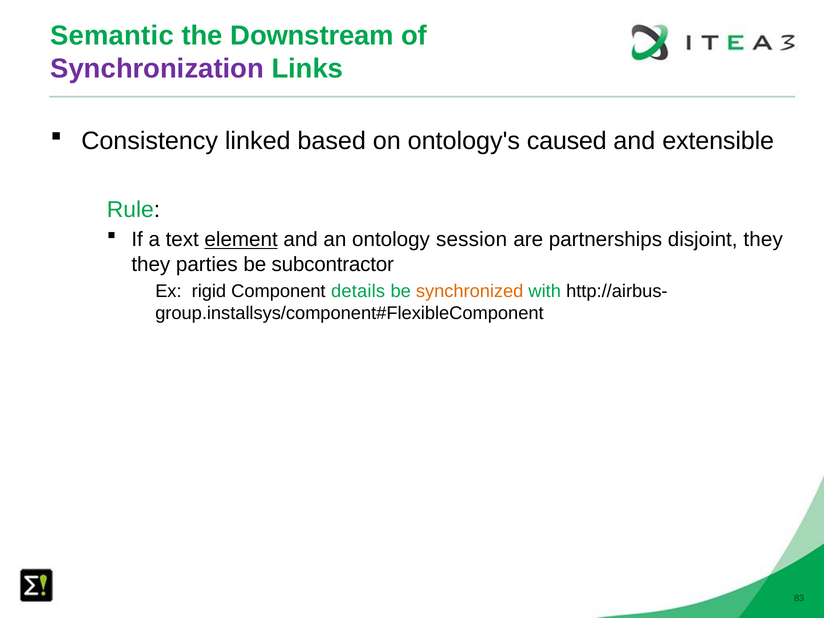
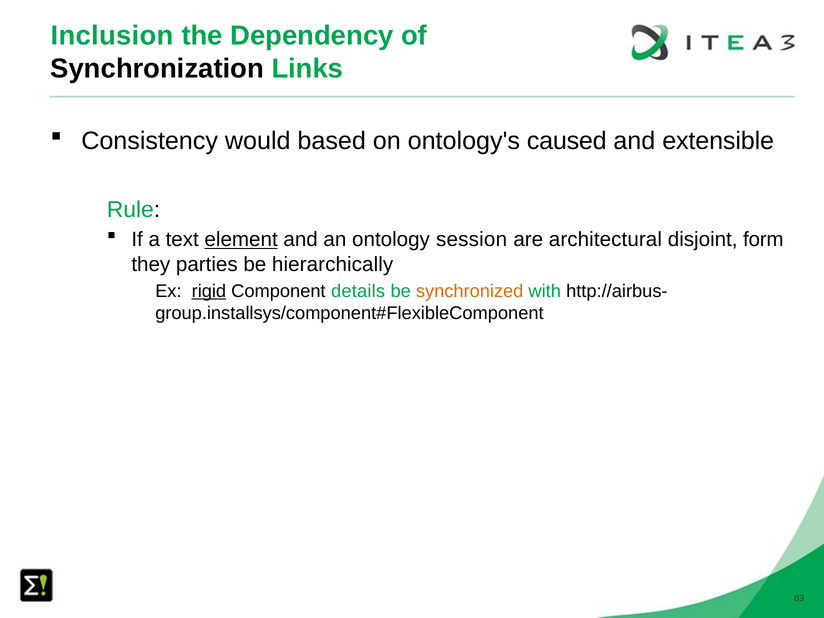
Semantic: Semantic -> Inclusion (112, 36)
Downstream: Downstream -> Dependency (312, 36)
Synchronization colour: purple -> black (157, 69)
linked: linked -> would (258, 141)
partnerships: partnerships -> architectural (605, 240)
disjoint they: they -> form (763, 240)
subcontractor: subcontractor -> hierarchically (333, 264)
rigid underline: none -> present (209, 291)
